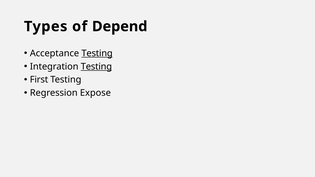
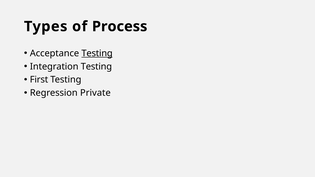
Depend: Depend -> Process (120, 26)
Testing underline: present -> none (96, 67)
Expose: Expose -> Private (95, 93)
